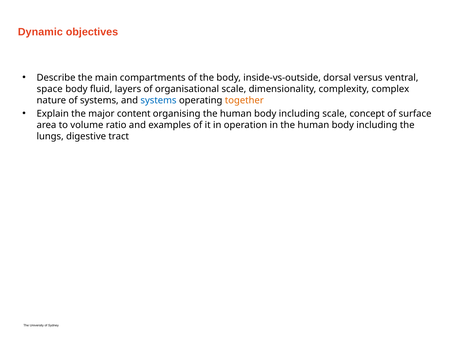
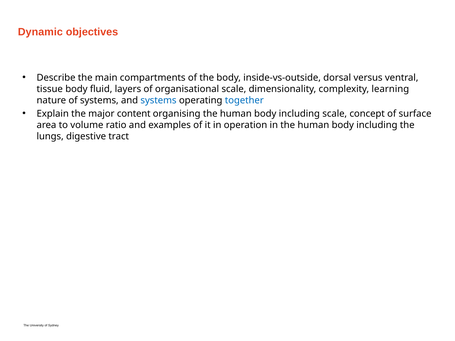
space: space -> tissue (50, 89)
complex: complex -> learning (390, 89)
together colour: orange -> blue (244, 100)
